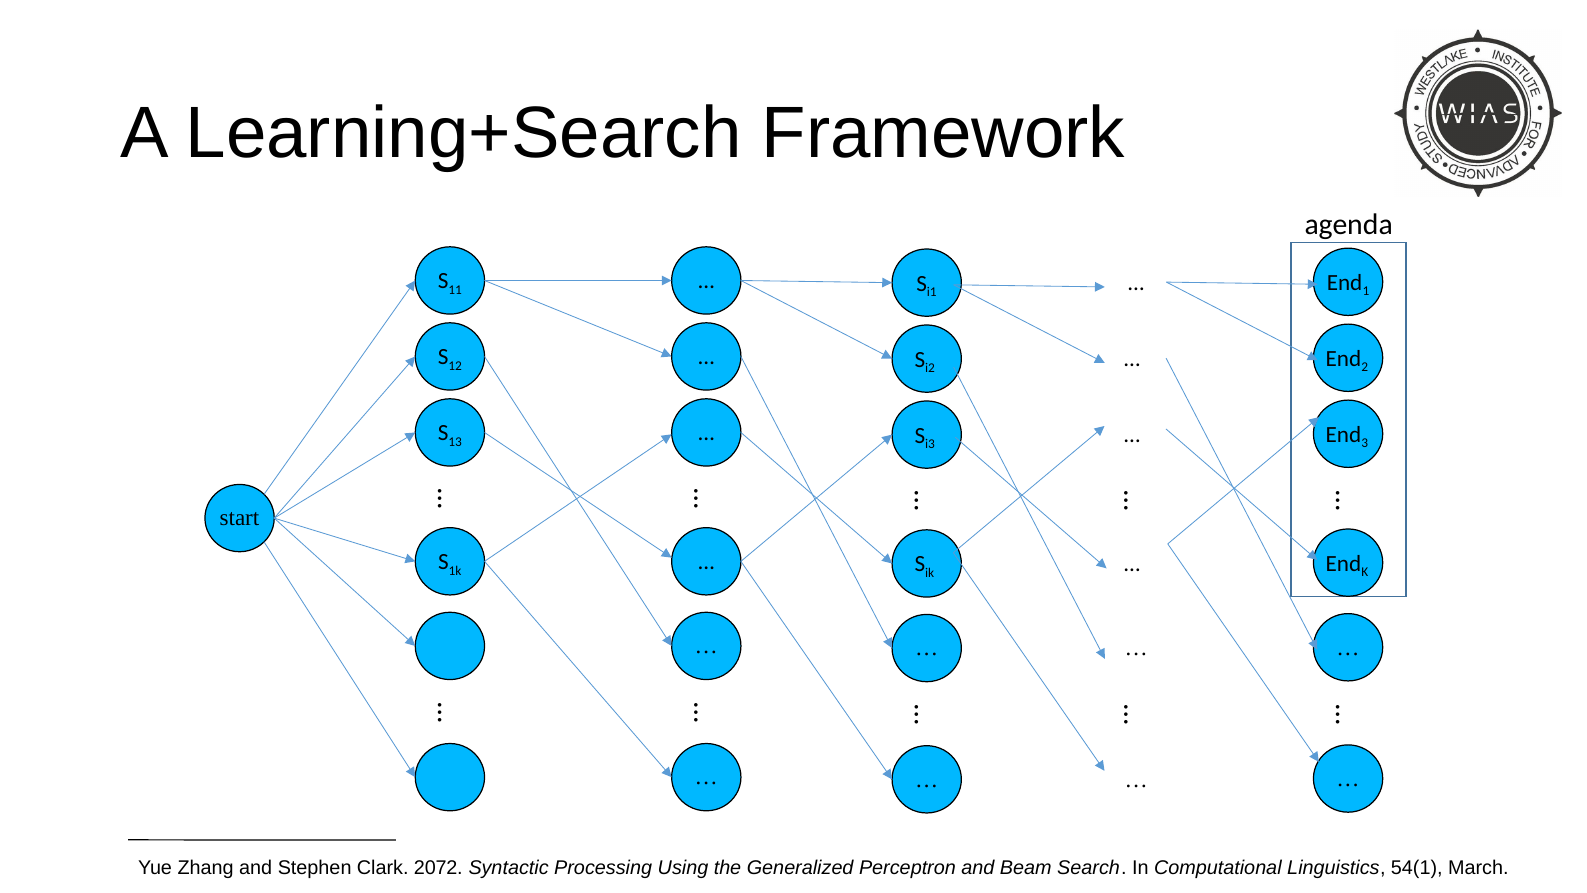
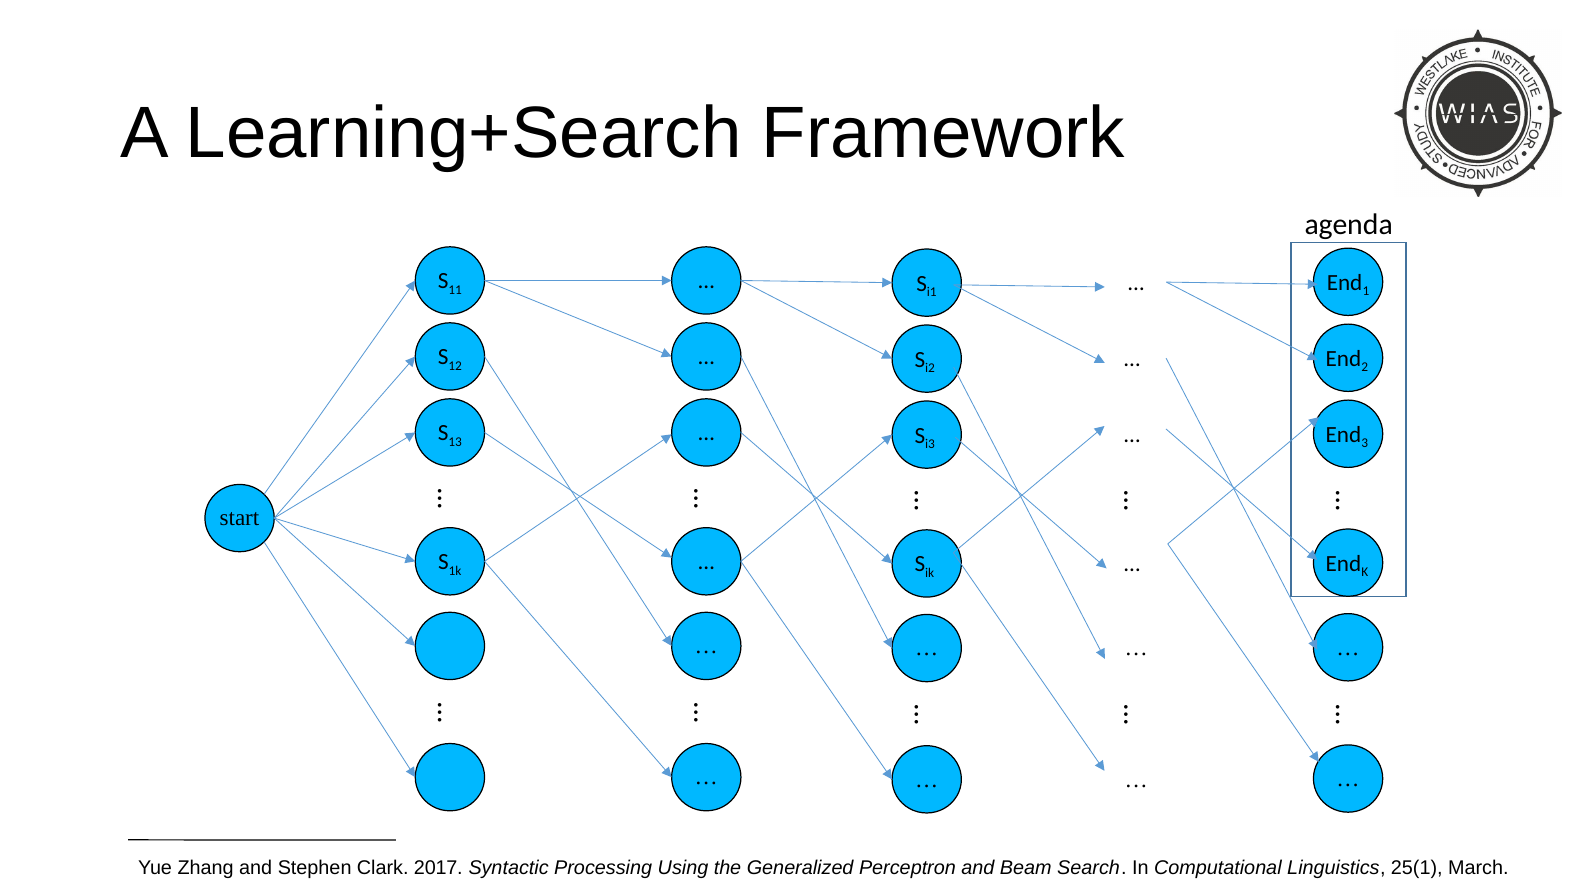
2072: 2072 -> 2017 (438, 867)
54(1: 54(1 -> 25(1 (1417, 867)
